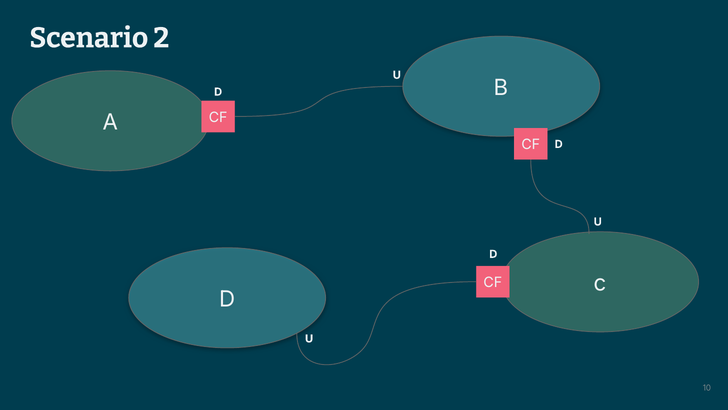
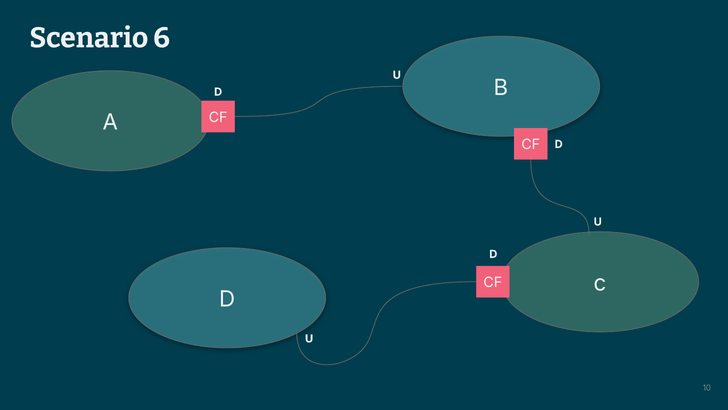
2: 2 -> 6 (162, 38)
